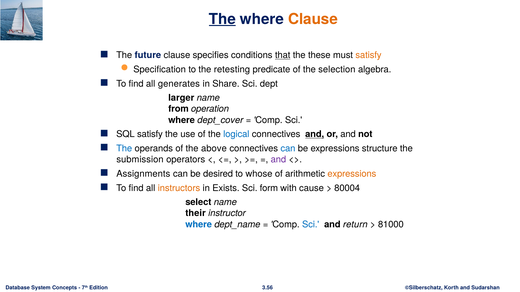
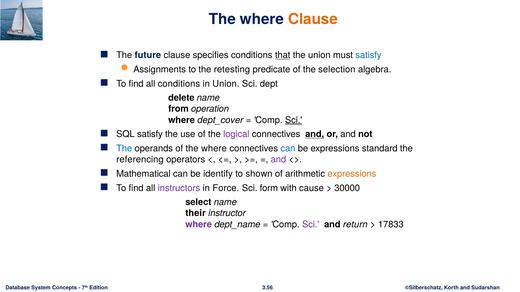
The underline: present -> none (222, 19)
the these: these -> union (319, 55)
satisfy colour: orange -> blue (368, 55)
Specification: Specification -> Assignments (160, 70)
all generates: generates -> conditions (179, 84)
in Share: Share -> Union (226, 84)
larger: larger -> delete (181, 98)
Sci underline: none -> present (294, 120)
logical colour: blue -> purple (236, 134)
of the above: above -> where (214, 149)
structure: structure -> standard (380, 149)
submission: submission -> referencing (140, 160)
Assignments: Assignments -> Mathematical (143, 174)
desired: desired -> identify (218, 174)
whose: whose -> shown (259, 174)
instructors colour: orange -> purple (179, 188)
Exists: Exists -> Force (226, 188)
80004: 80004 -> 30000 (347, 188)
where colour: blue -> purple (199, 225)
Sci colour: blue -> purple (311, 225)
81000: 81000 -> 17833 (391, 225)
